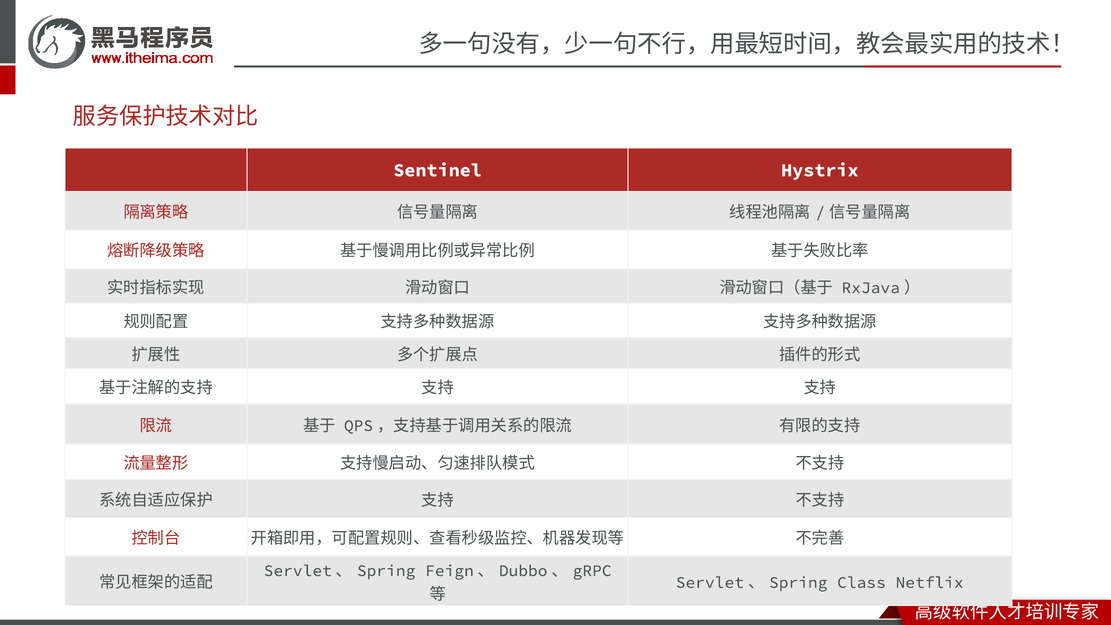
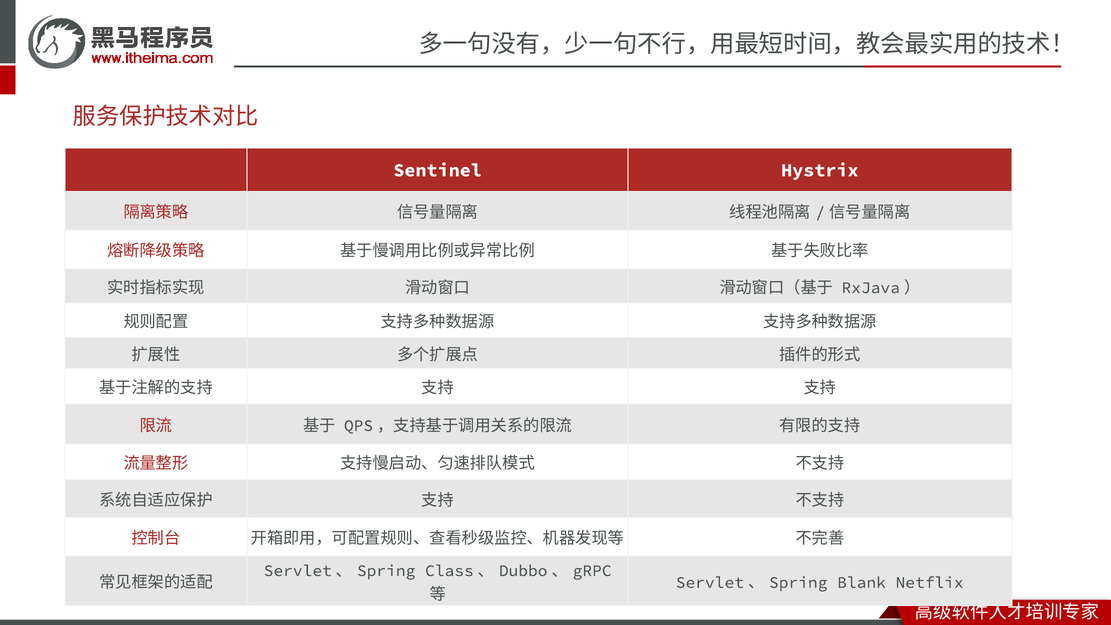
Feign: Feign -> Class (449, 571)
Class: Class -> Blank (862, 582)
